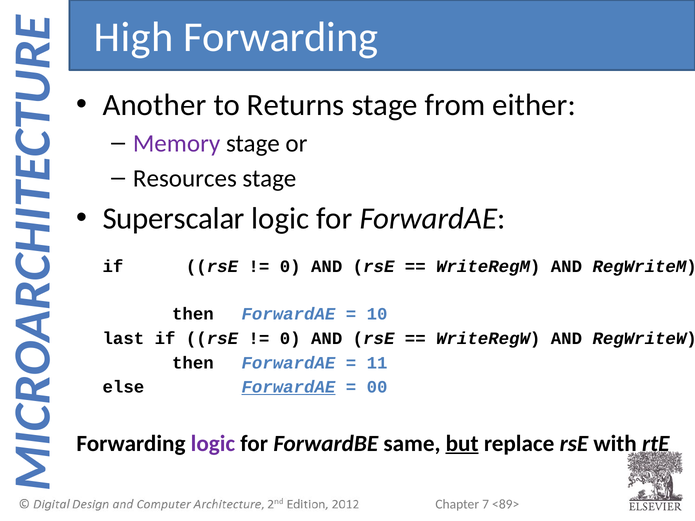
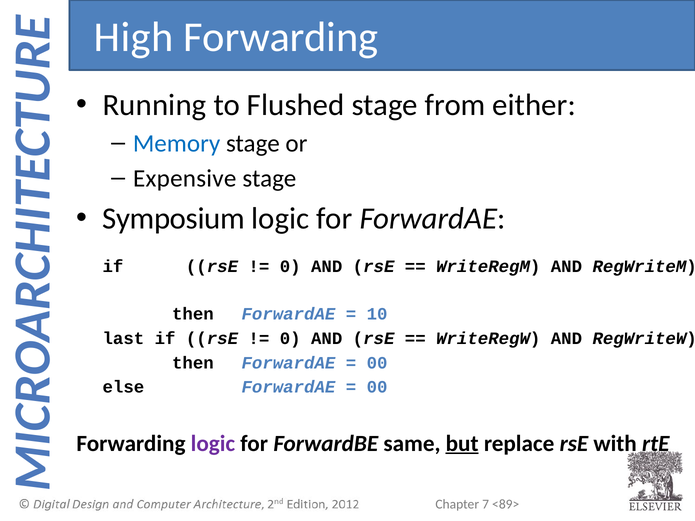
Another: Another -> Running (154, 105)
Returns: Returns -> Flushed (296, 105)
Memory colour: purple -> blue (177, 143)
Resources: Resources -> Expensive (185, 179)
Superscalar: Superscalar -> Symposium (174, 219)
11: 11 -> 00 (377, 363)
ForwardAE underline: present -> none (288, 387)
